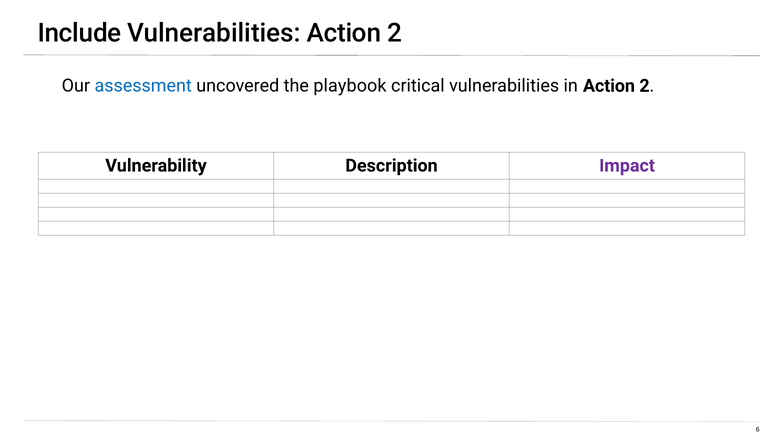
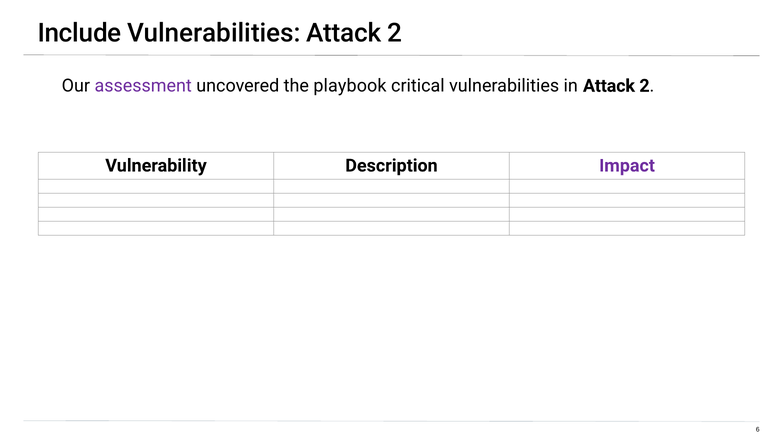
Vulnerabilities Action: Action -> Attack (344, 33)
assessment colour: blue -> purple (143, 86)
in Action: Action -> Attack (609, 86)
